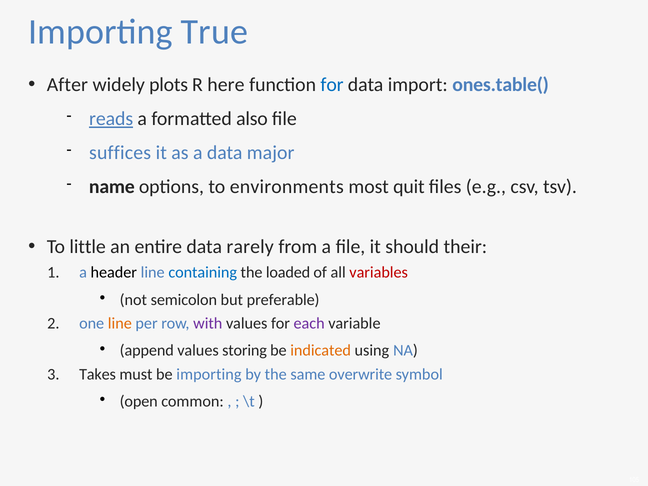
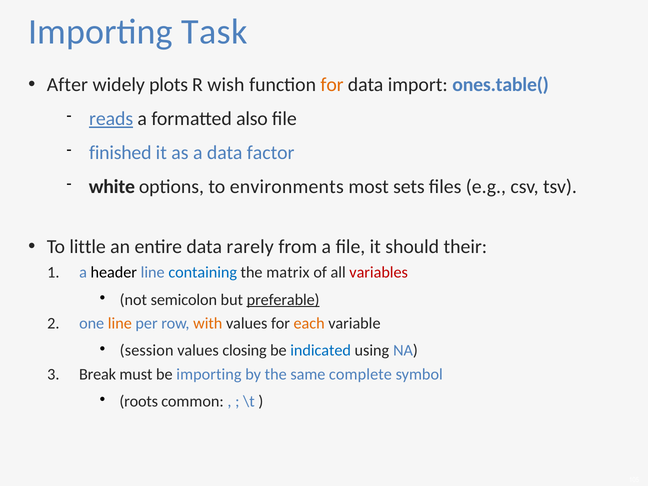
True: True -> Task (214, 32)
here: here -> wish (226, 85)
for colour: blue -> orange (332, 85)
suffices: suffices -> finished (120, 153)
major: major -> factor (271, 153)
name: name -> white (112, 187)
quit: quit -> sets (409, 187)
loaded: loaded -> matrix (288, 273)
preferable underline: none -> present (283, 300)
with colour: purple -> orange (208, 323)
each colour: purple -> orange (309, 323)
append: append -> session (147, 351)
storing: storing -> closing (245, 351)
indicated colour: orange -> blue (321, 351)
Takes: Takes -> Break (98, 374)
overwrite: overwrite -> complete (360, 374)
open: open -> roots (139, 401)
